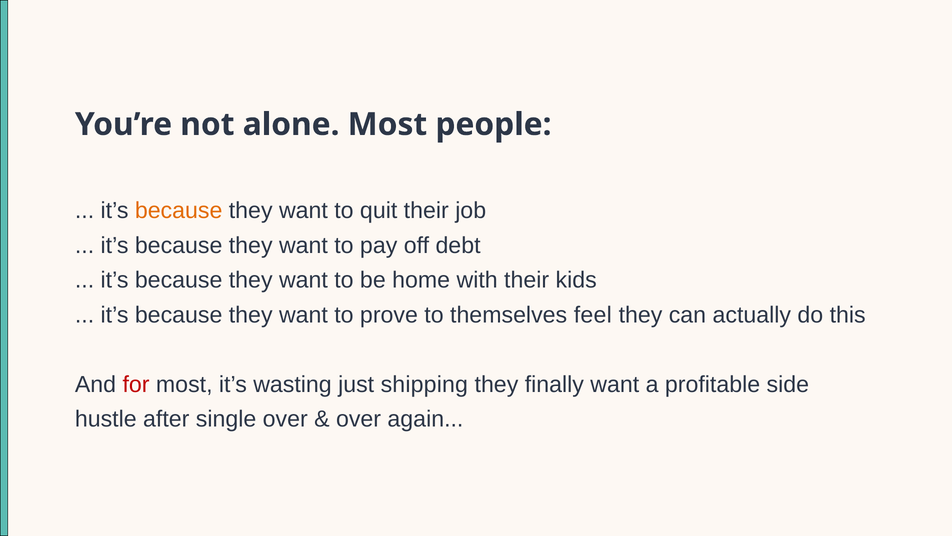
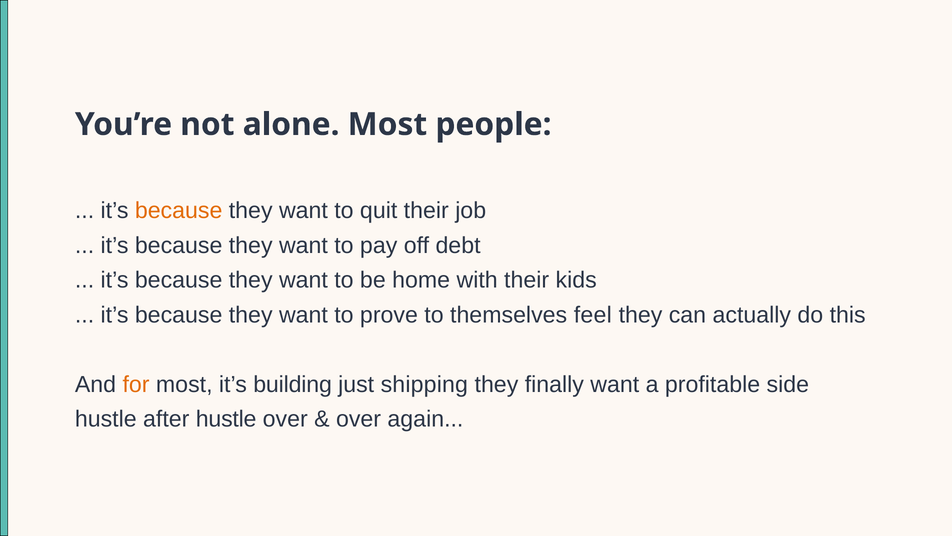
for colour: red -> orange (136, 384)
wasting: wasting -> building (293, 384)
after single: single -> hustle (226, 419)
